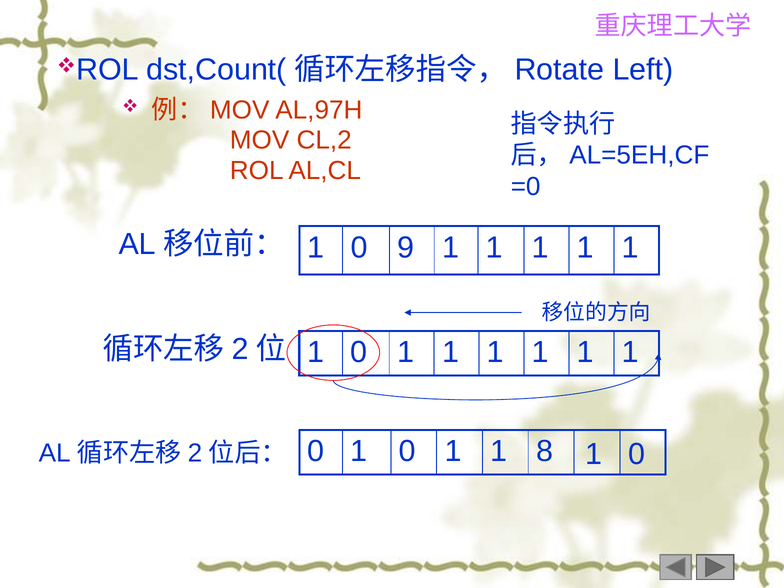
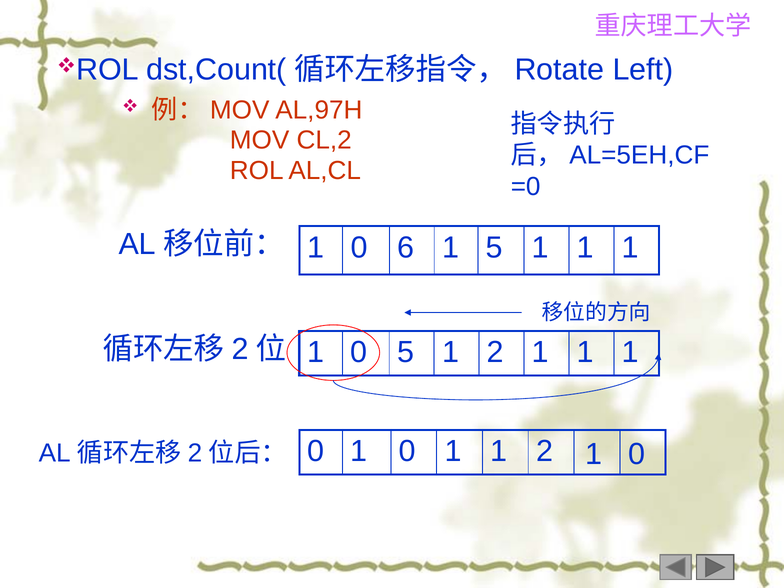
9: 9 -> 6 (406, 248)
1: 1 -> 5 (494, 248)
1: 1 -> 5 (406, 352)
1: 1 -> 2 (495, 352)
1 1 8: 8 -> 2 (545, 451)
